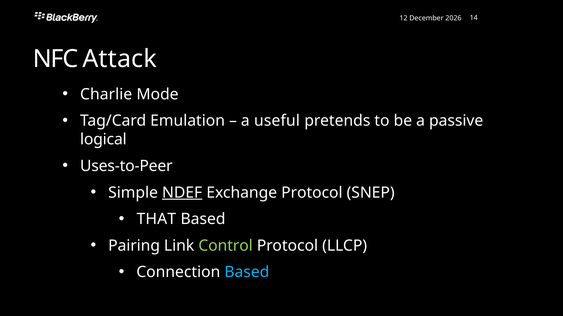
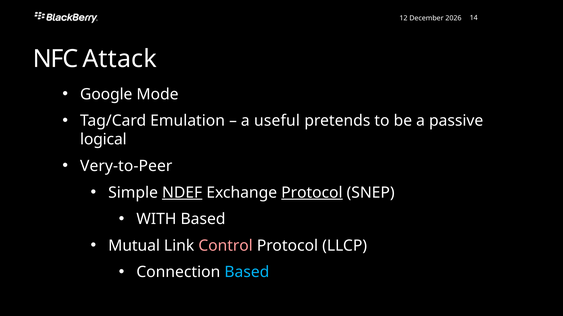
Charlie: Charlie -> Google (106, 94)
Uses-to-Peer: Uses-to-Peer -> Very-to-Peer (126, 166)
Protocol underline: none -> present (312, 193)
THAT: THAT -> WITH (156, 220)
Pairing: Pairing -> Mutual (134, 246)
Control colour: light green -> pink (226, 246)
